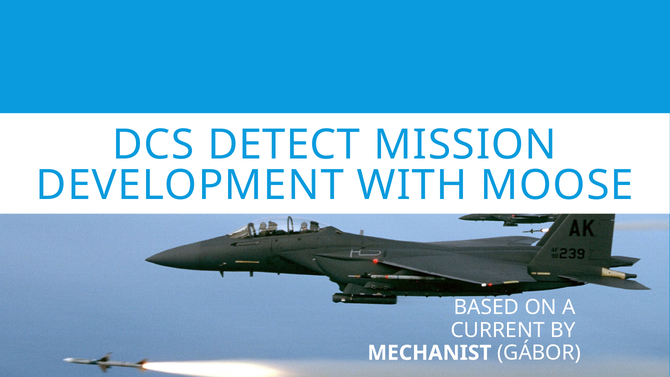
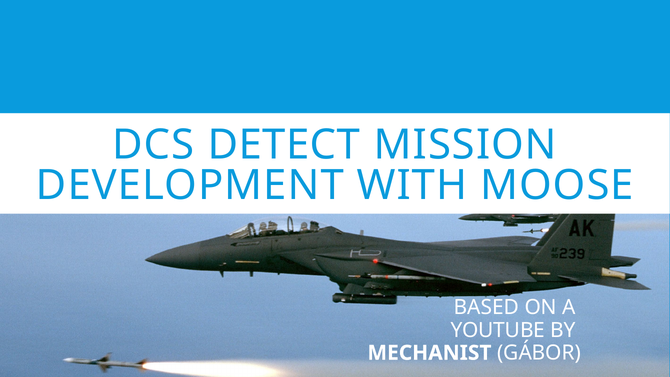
CURRENT: CURRENT -> YOUTUBE (498, 330)
